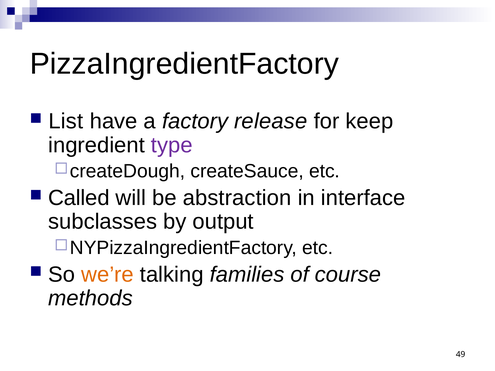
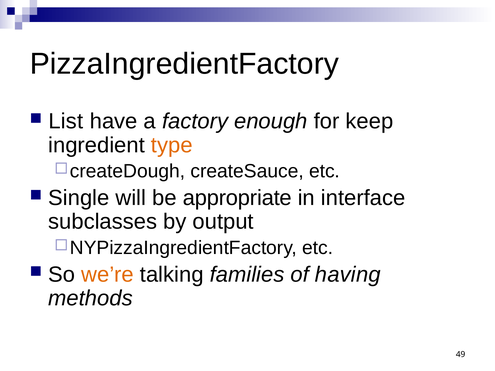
release: release -> enough (271, 121)
type colour: purple -> orange (172, 145)
Called: Called -> Single (79, 198)
abstraction: abstraction -> appropriate (237, 198)
course: course -> having (348, 275)
